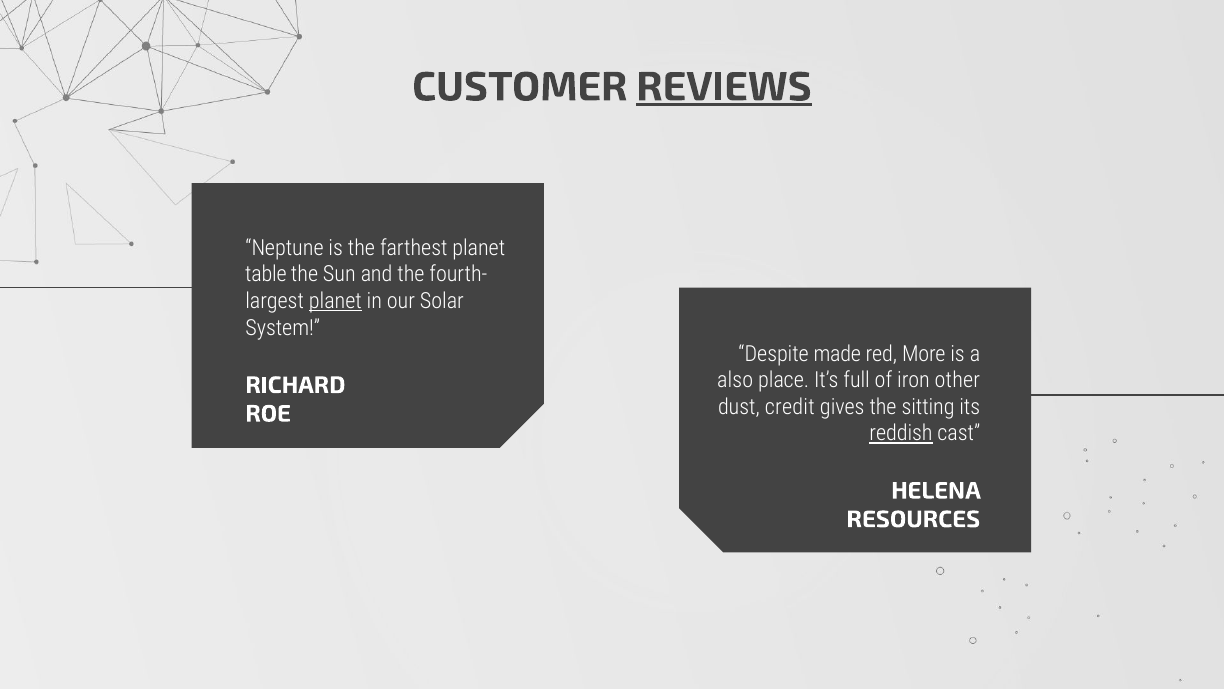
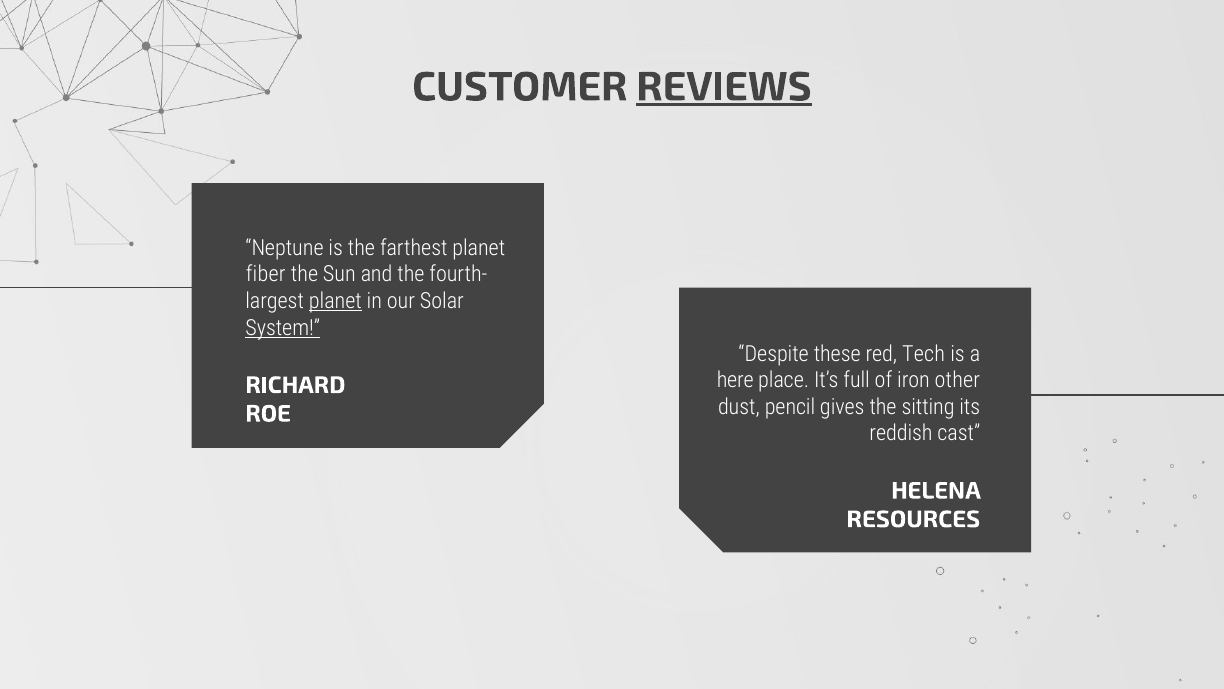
table: table -> fiber (266, 274)
System underline: none -> present (283, 328)
made: made -> these (837, 354)
More: More -> Tech (924, 354)
also: also -> here (735, 380)
credit: credit -> pencil (790, 407)
reddish underline: present -> none (901, 433)
